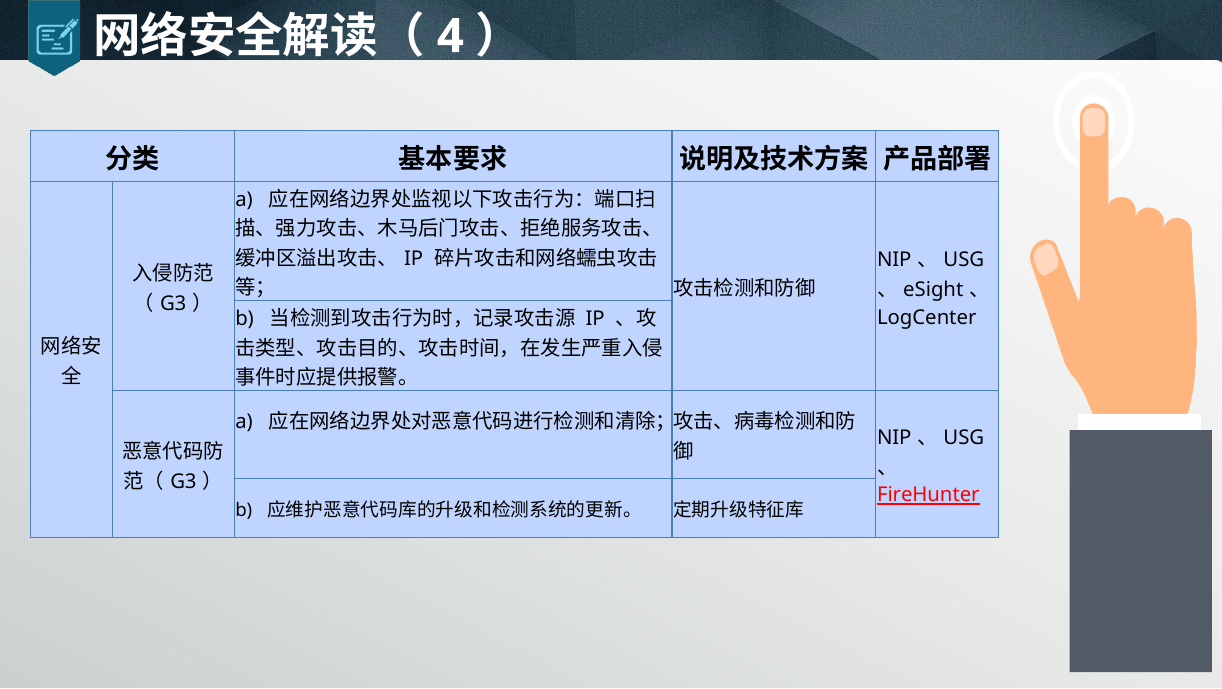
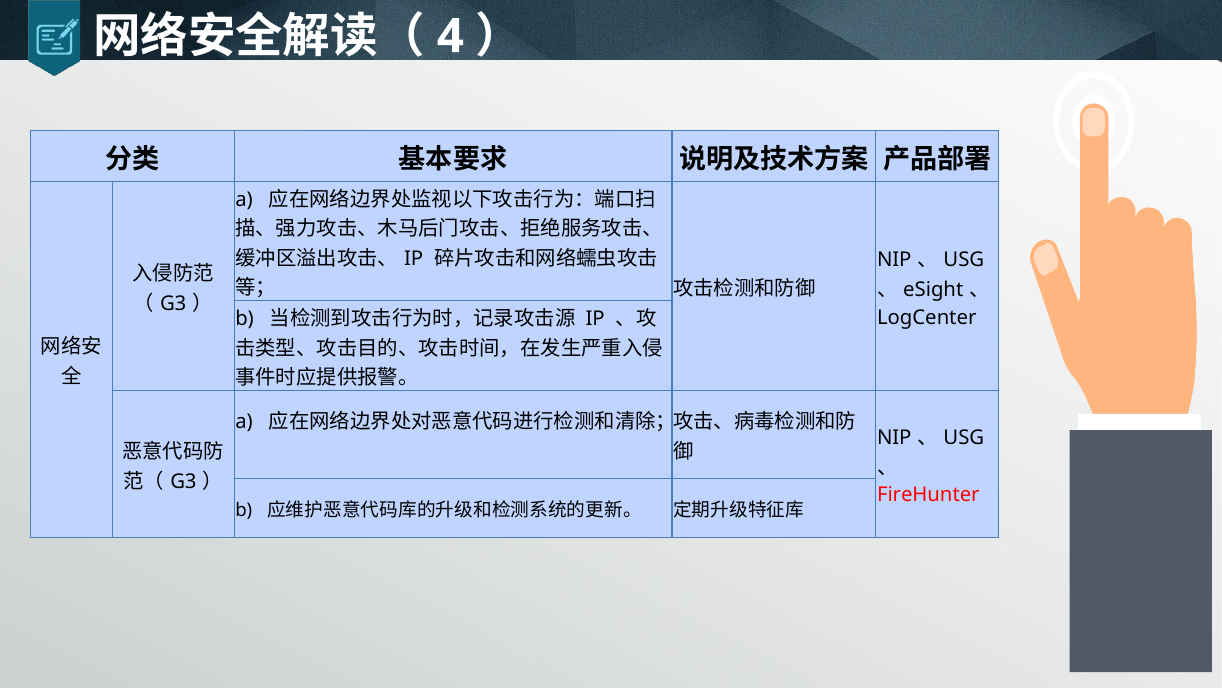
FireHunter underline: present -> none (928, 495)
